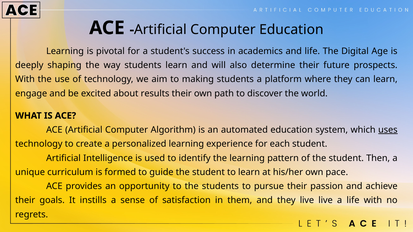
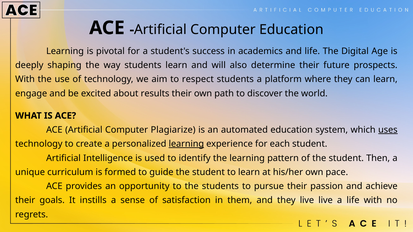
making: making -> respect (198, 79)
Algorithm: Algorithm -> Plagiarize (173, 130)
learning underline: none -> present (186, 144)
